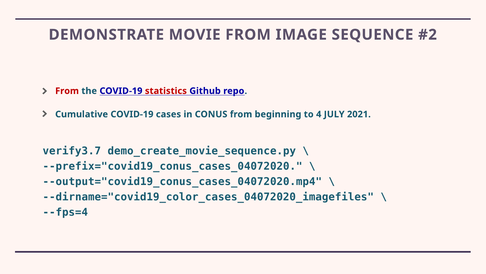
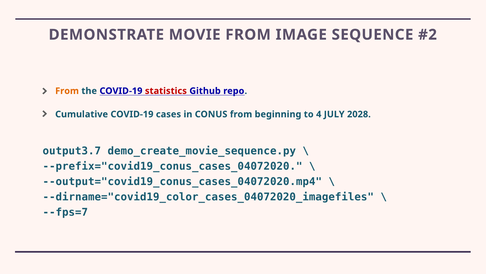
From colour: red -> orange (67, 91)
2021: 2021 -> 2028 (359, 114)
verify3.7: verify3.7 -> output3.7 (72, 151)
--fps=4: --fps=4 -> --fps=7 (65, 212)
